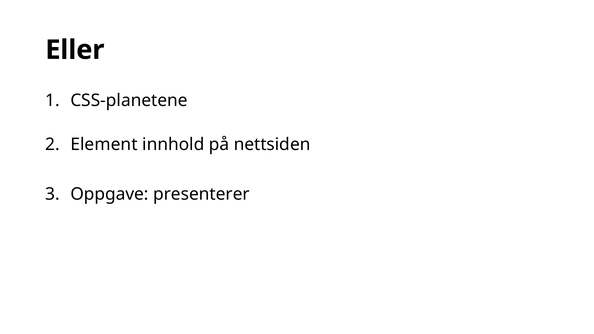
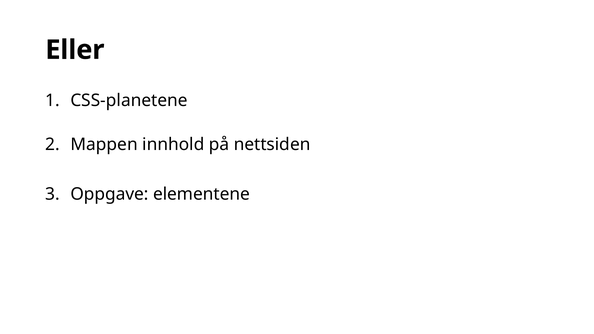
Element: Element -> Mappen (104, 144)
presenterer: presenterer -> elementene (201, 194)
